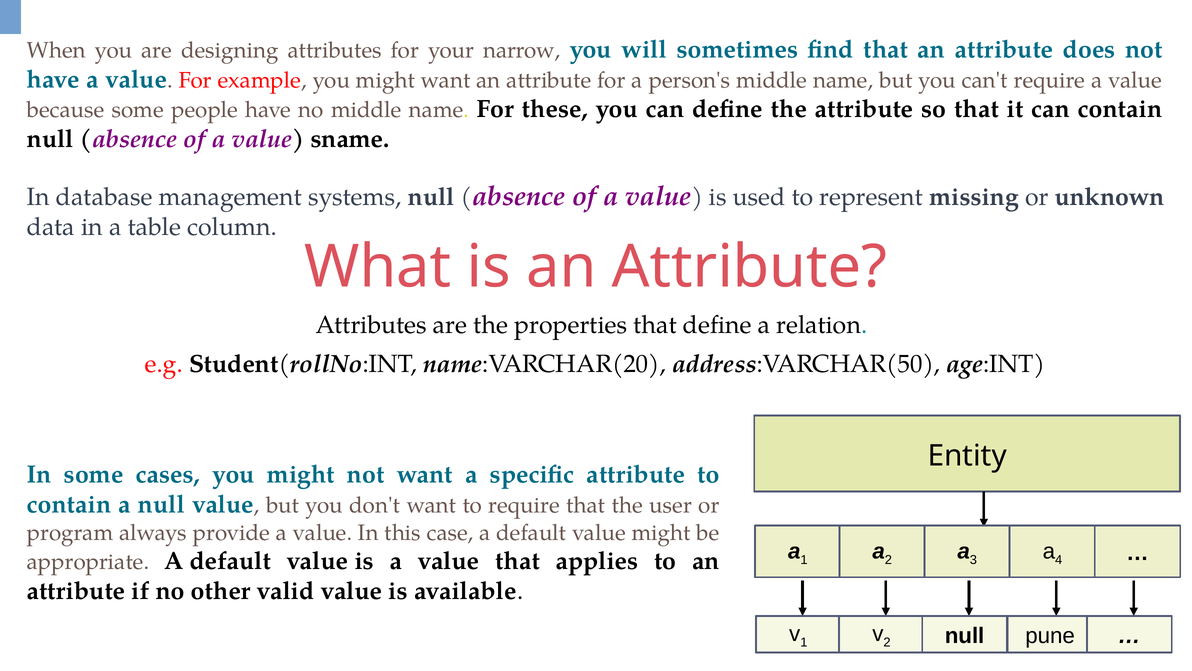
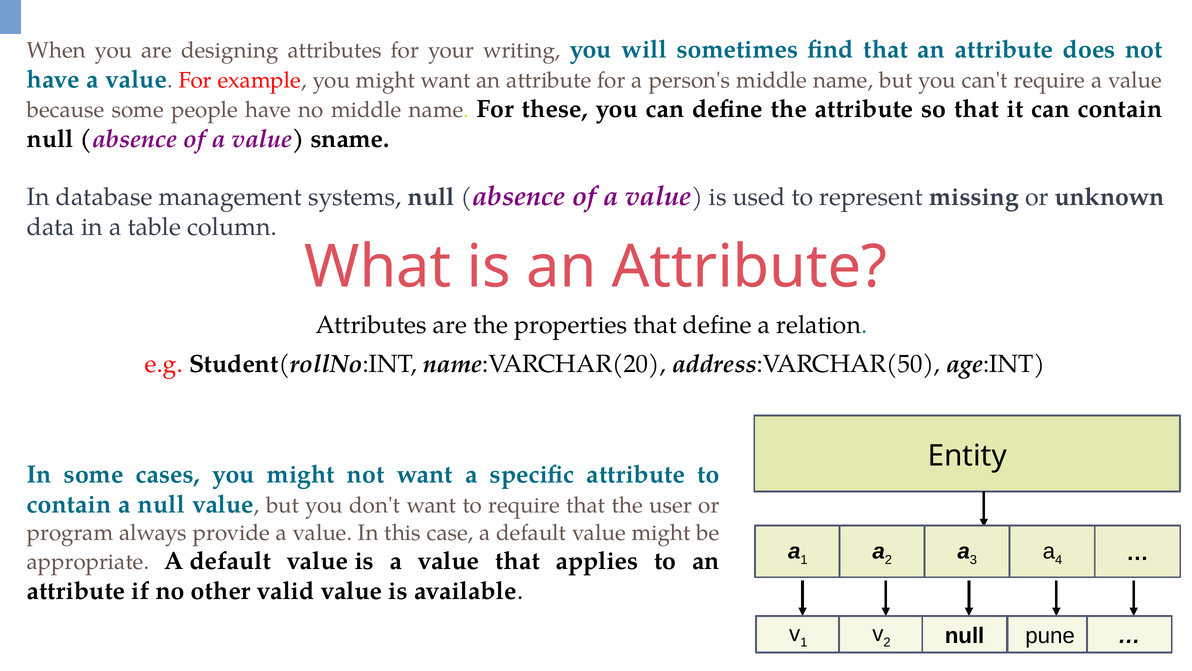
narrow: narrow -> writing (522, 50)
